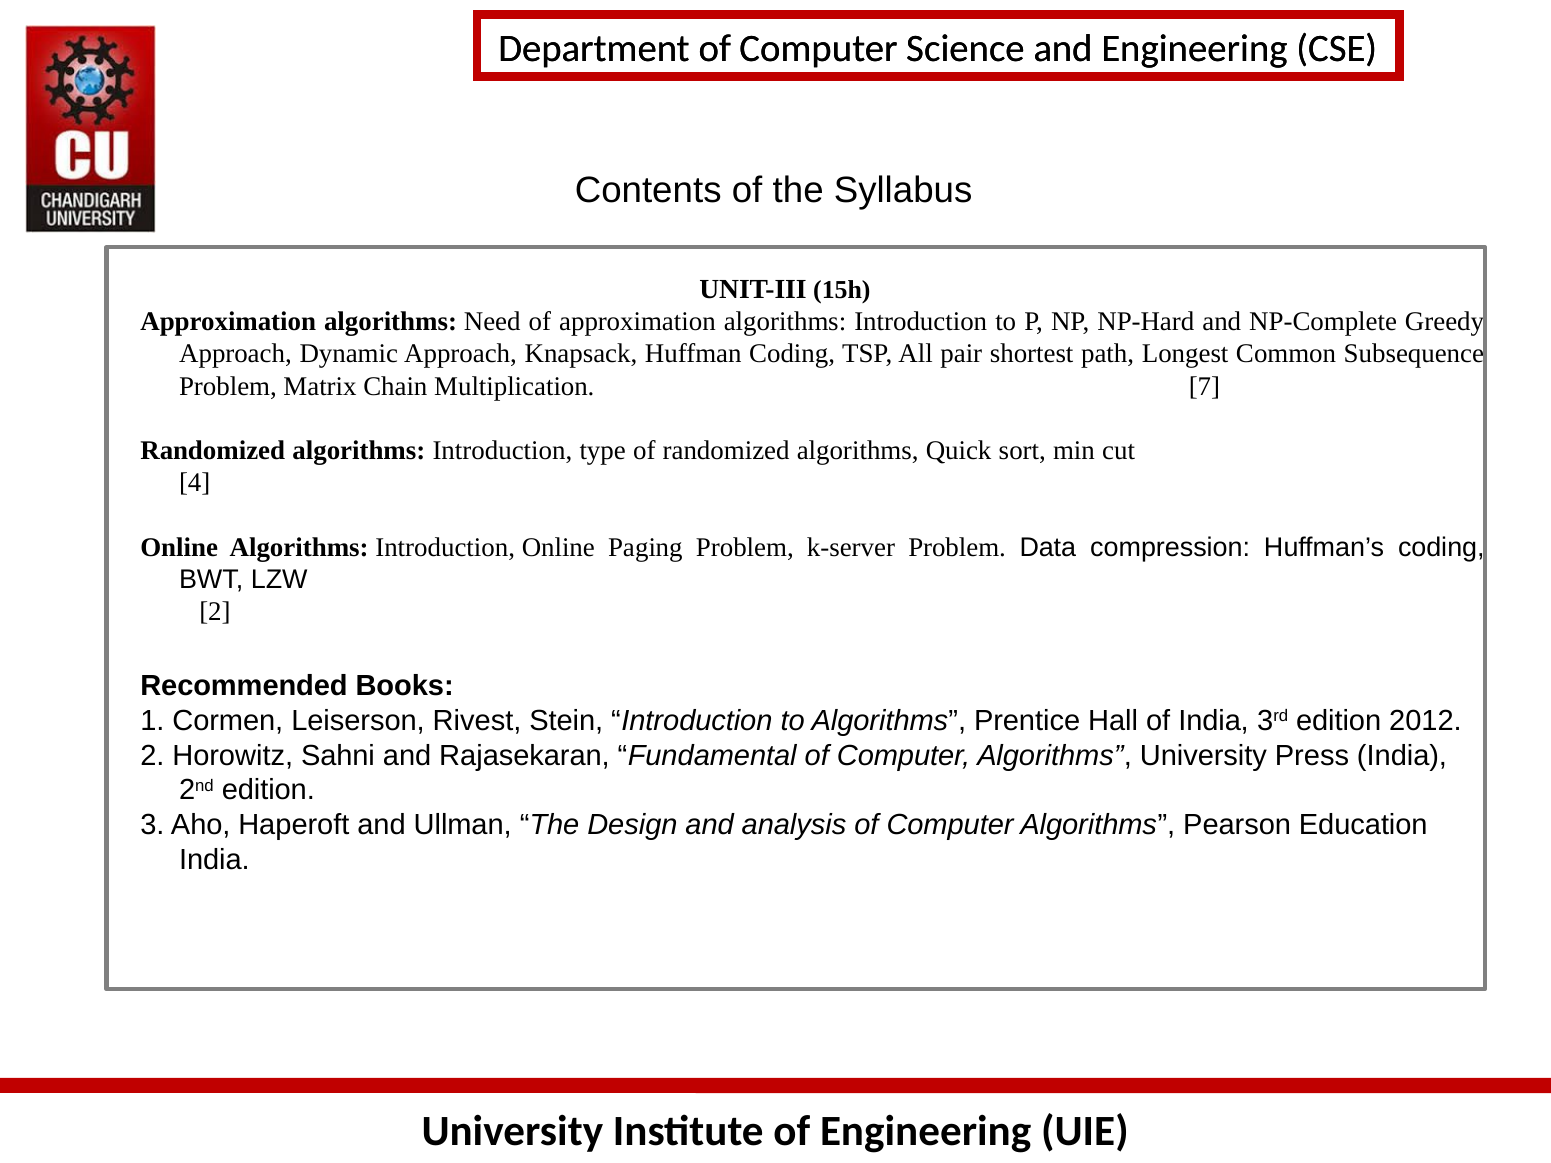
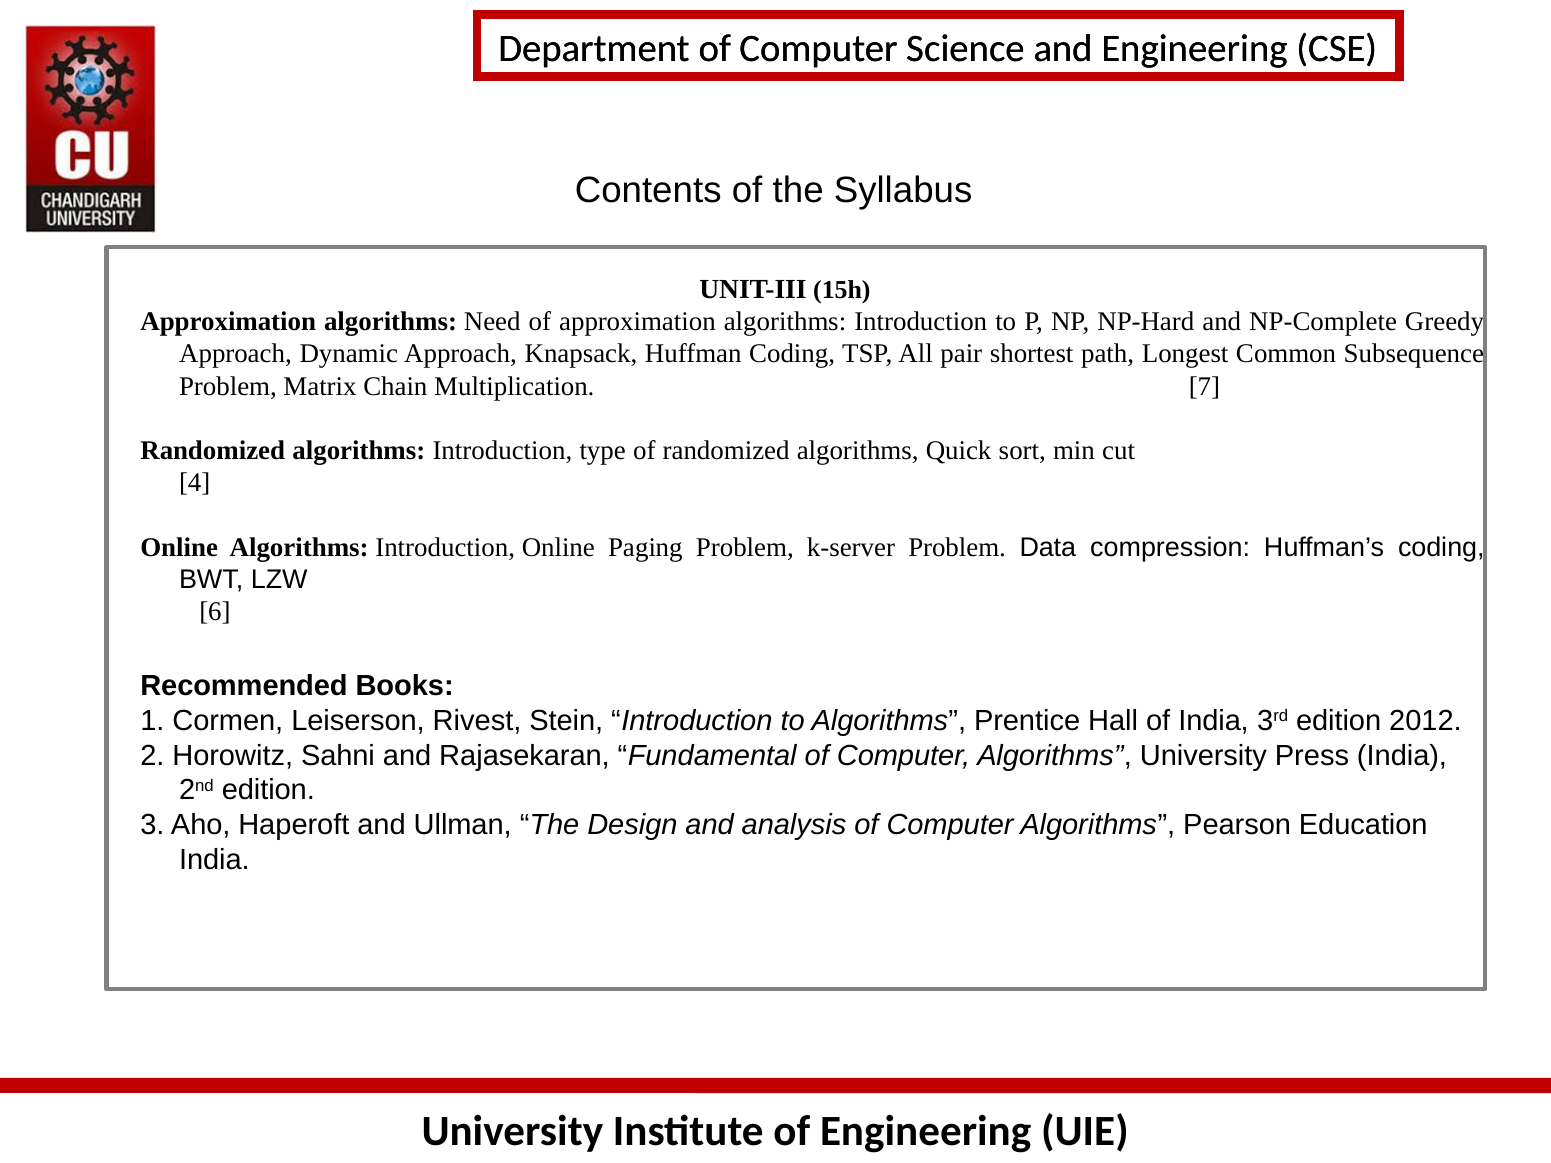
2: 2 -> 6 (215, 612)
